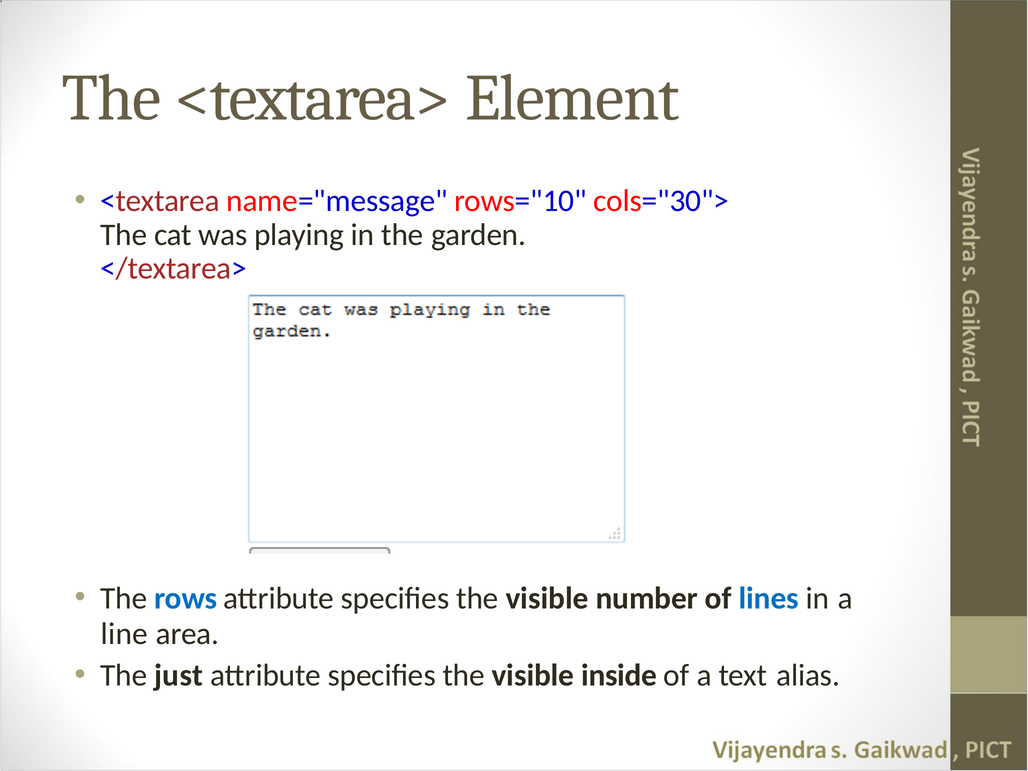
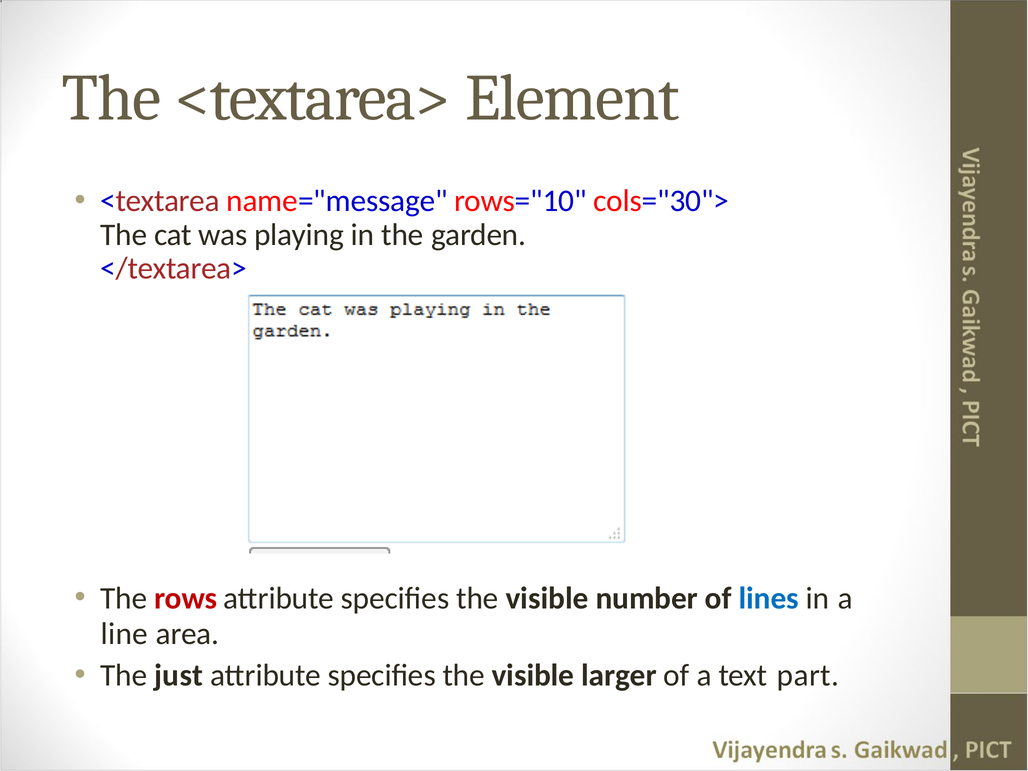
rows colour: blue -> red (186, 598)
inside: inside -> larger (619, 675)
alias: alias -> part (808, 675)
